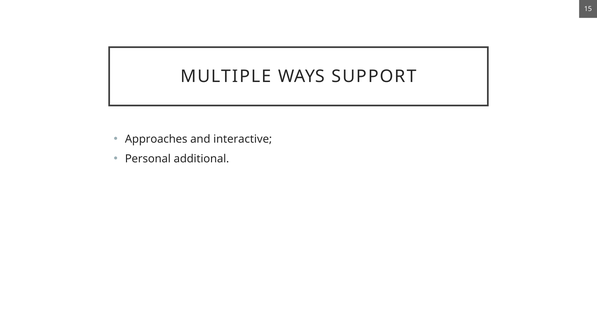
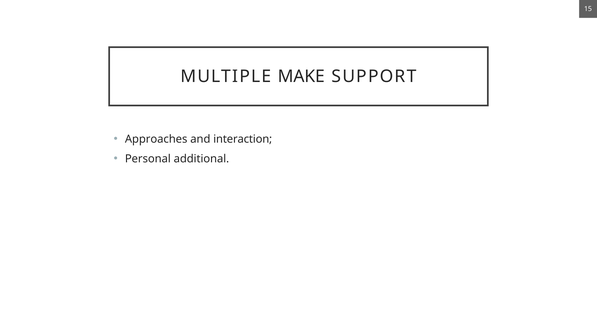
WAYS: WAYS -> MAKE (301, 76)
interactive: interactive -> interaction (243, 139)
